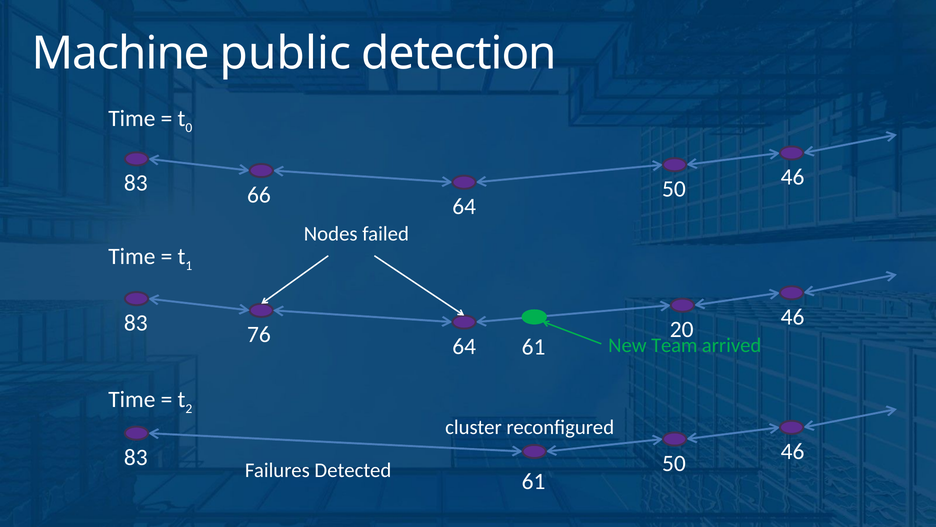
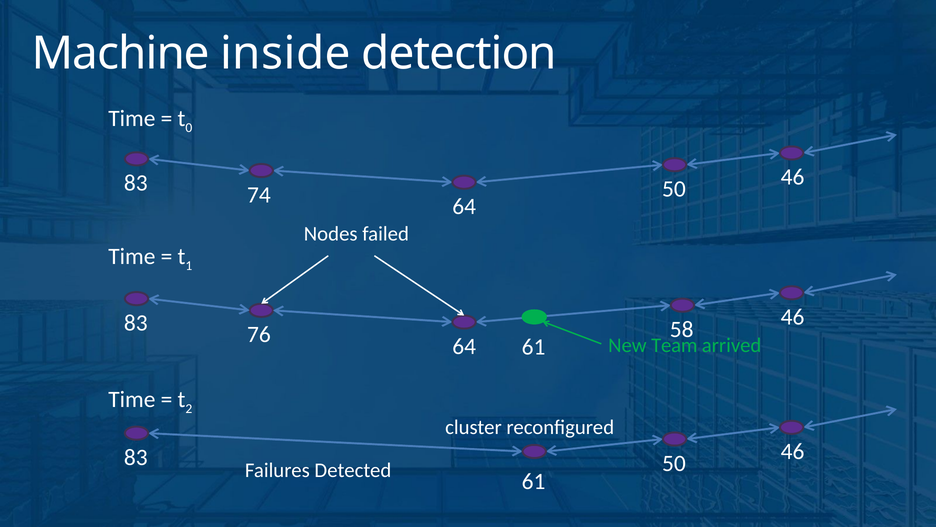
public: public -> inside (285, 54)
66: 66 -> 74 (259, 195)
20: 20 -> 58 (682, 329)
